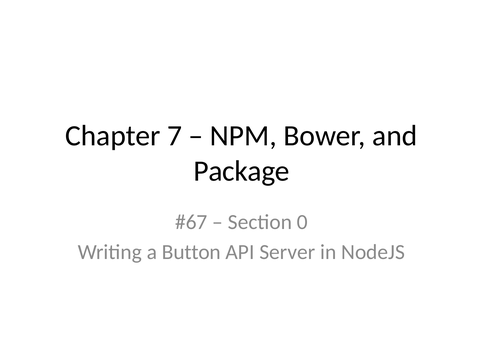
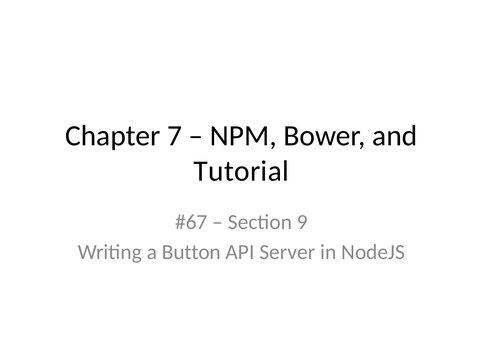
Package: Package -> Tutorial (241, 171)
0: 0 -> 9 (302, 222)
